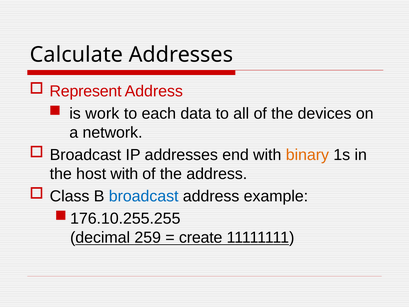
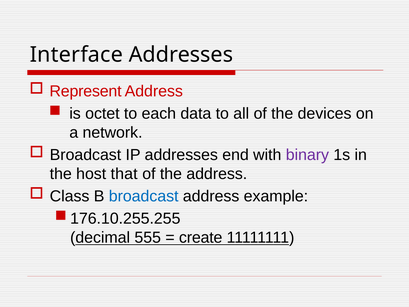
Calculate: Calculate -> Interface (76, 55)
work: work -> octet (102, 113)
binary colour: orange -> purple (307, 155)
host with: with -> that (124, 174)
259: 259 -> 555 (148, 238)
